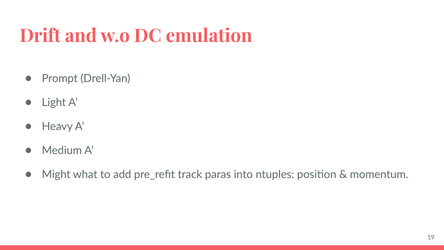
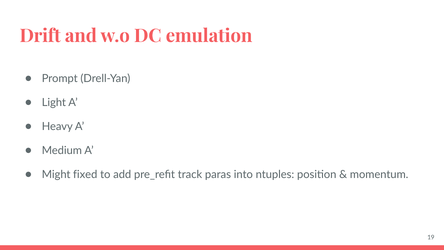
what: what -> fixed (85, 174)
